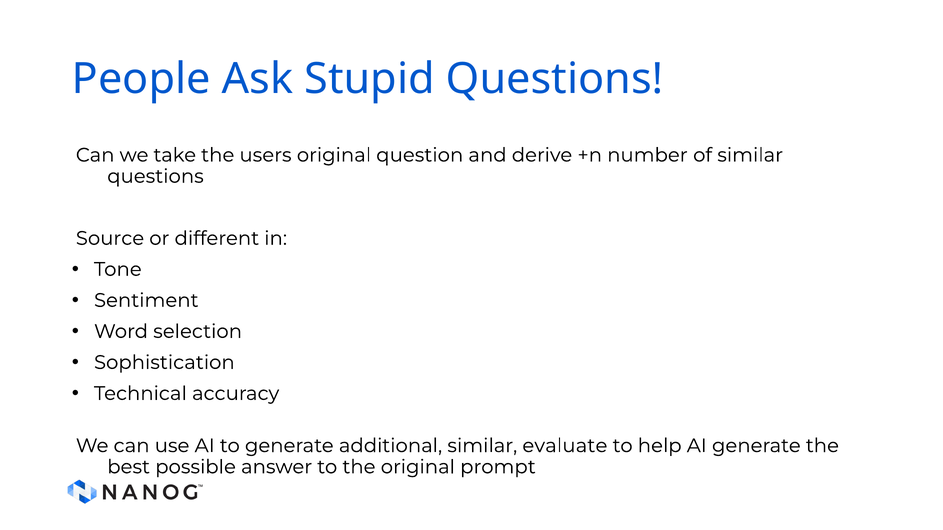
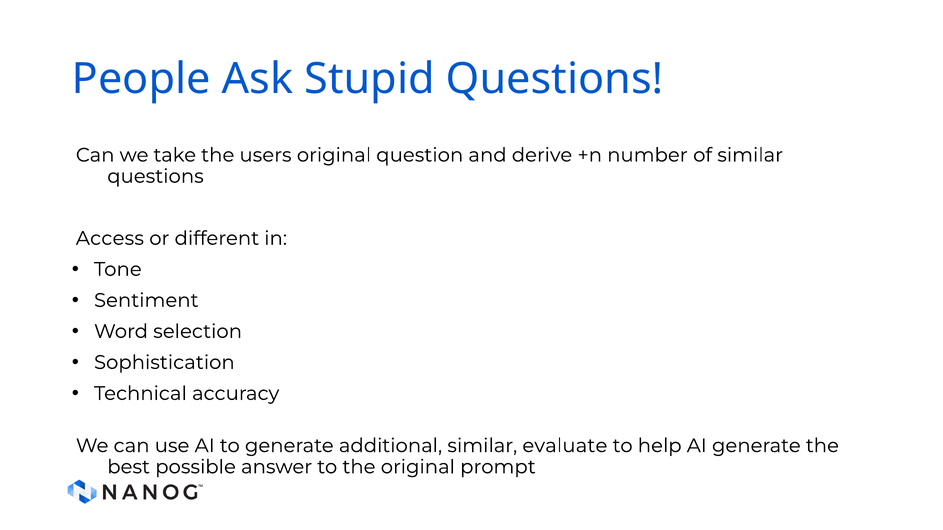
Source: Source -> Access (110, 239)
